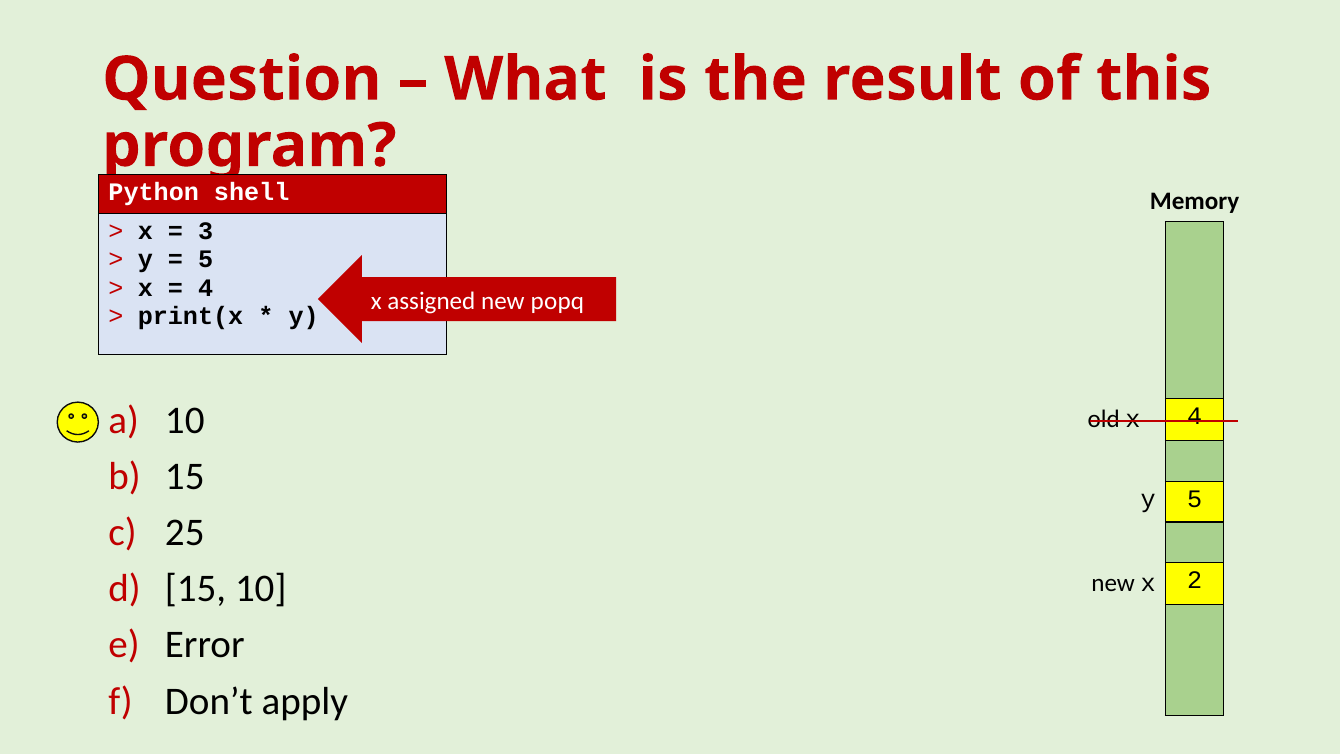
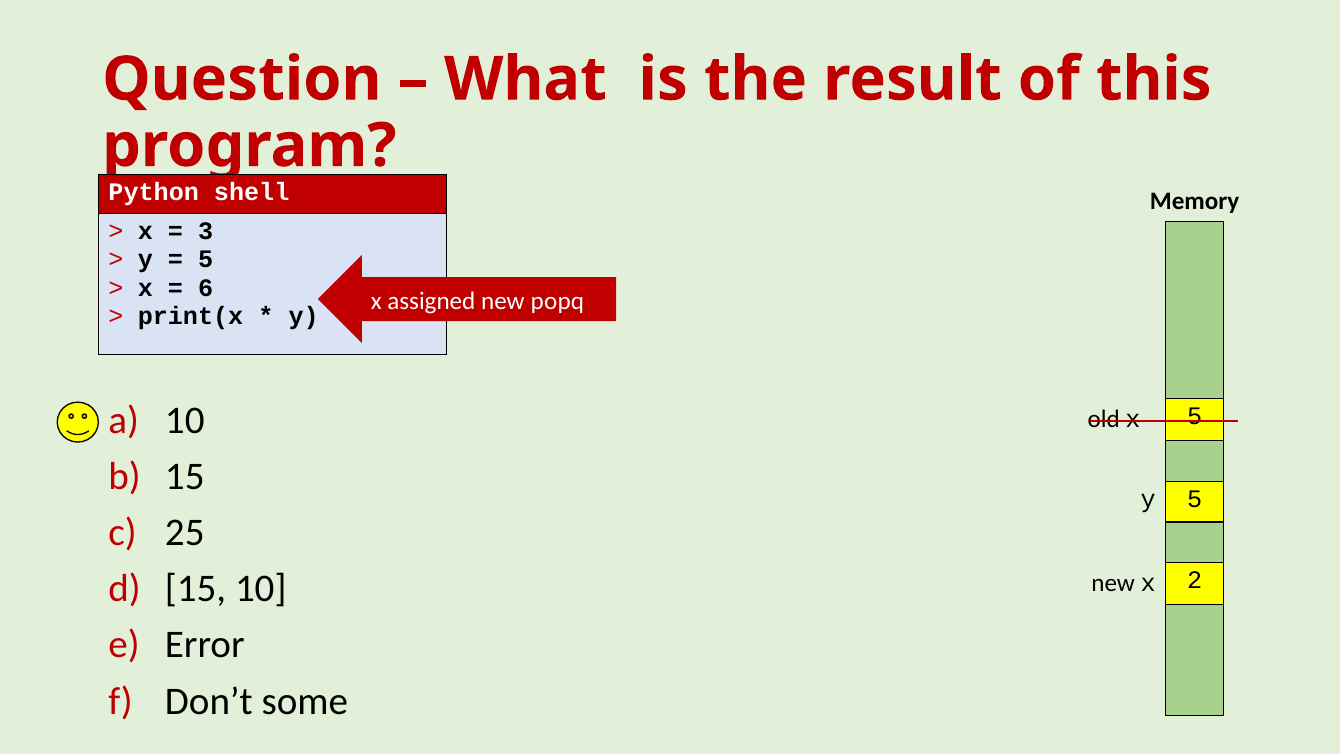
4: 4 -> 6 (206, 288)
x 4: 4 -> 5 (1195, 416)
apply: apply -> some (305, 701)
